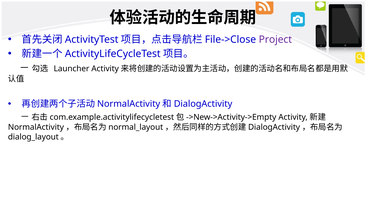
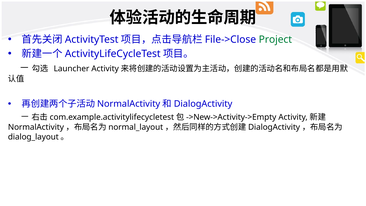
Project colour: purple -> green (275, 40)
